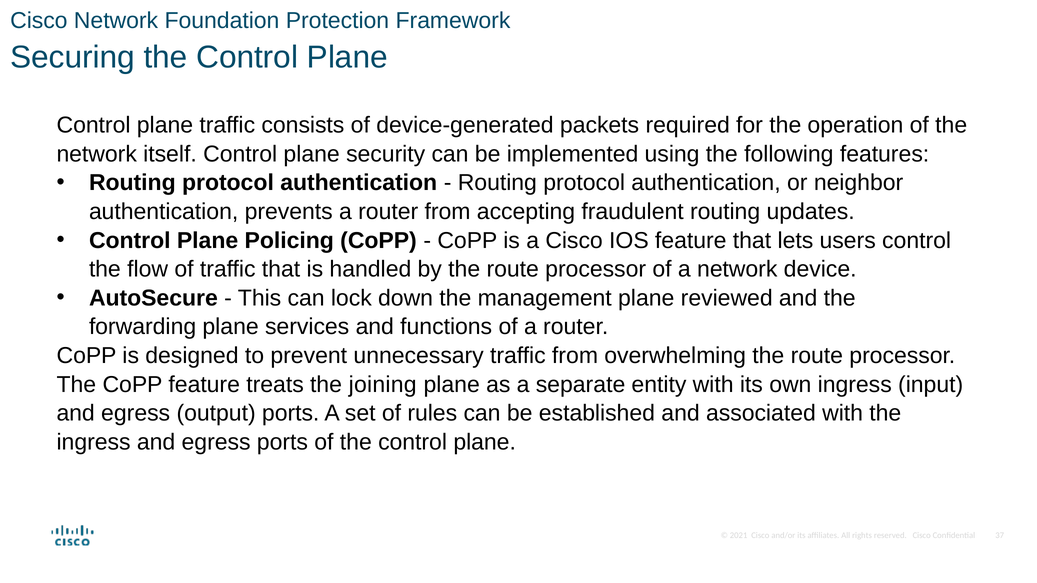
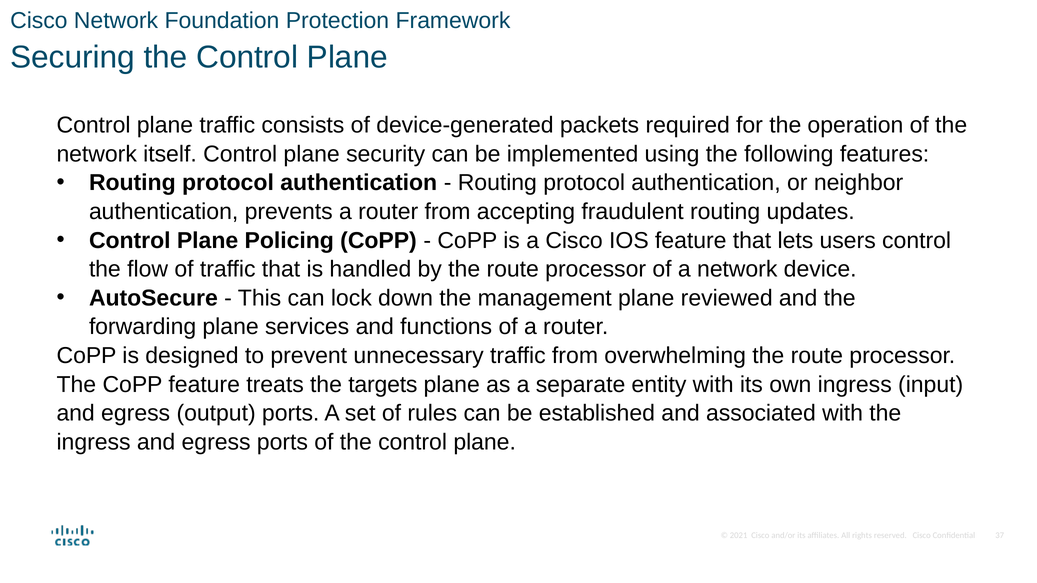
joining: joining -> targets (383, 385)
